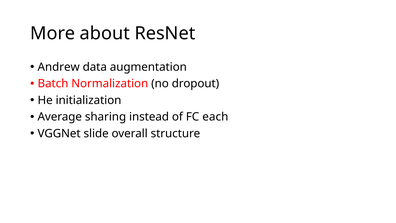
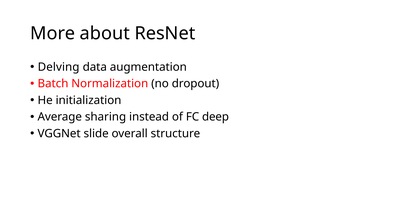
Andrew: Andrew -> Delving (59, 67)
each: each -> deep (215, 117)
